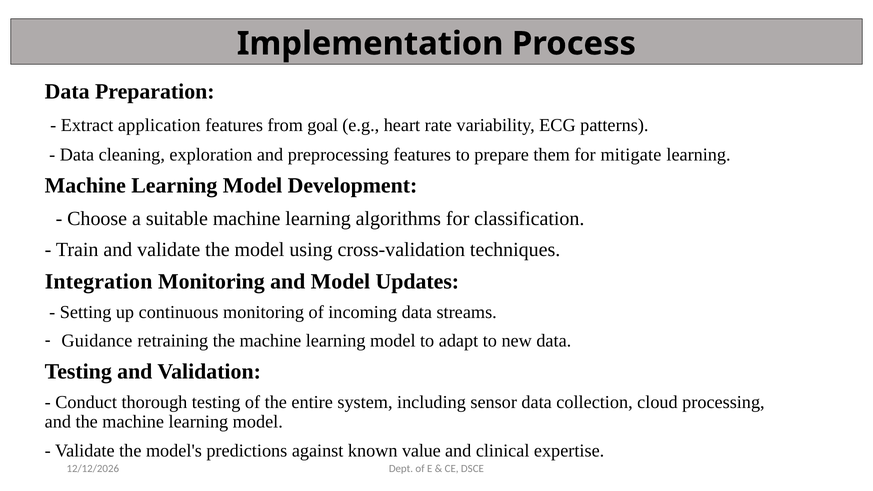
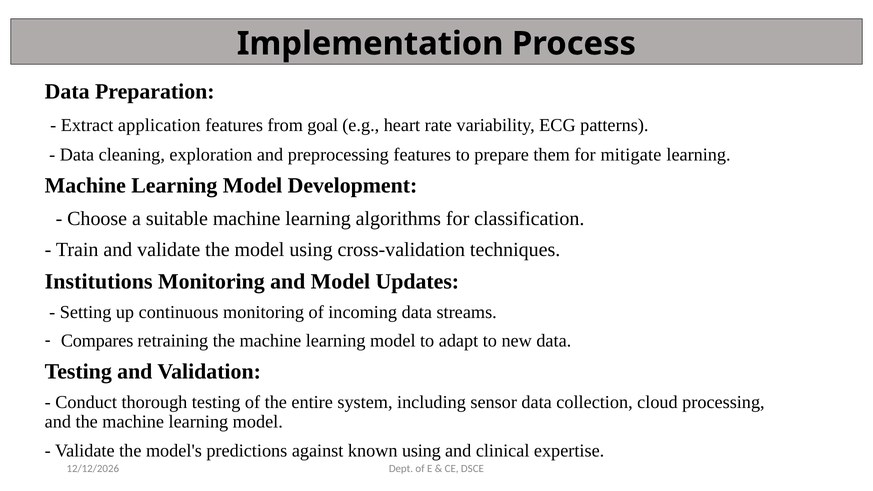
Integration: Integration -> Institutions (99, 281)
Guidance: Guidance -> Compares (97, 341)
known value: value -> using (421, 451)
